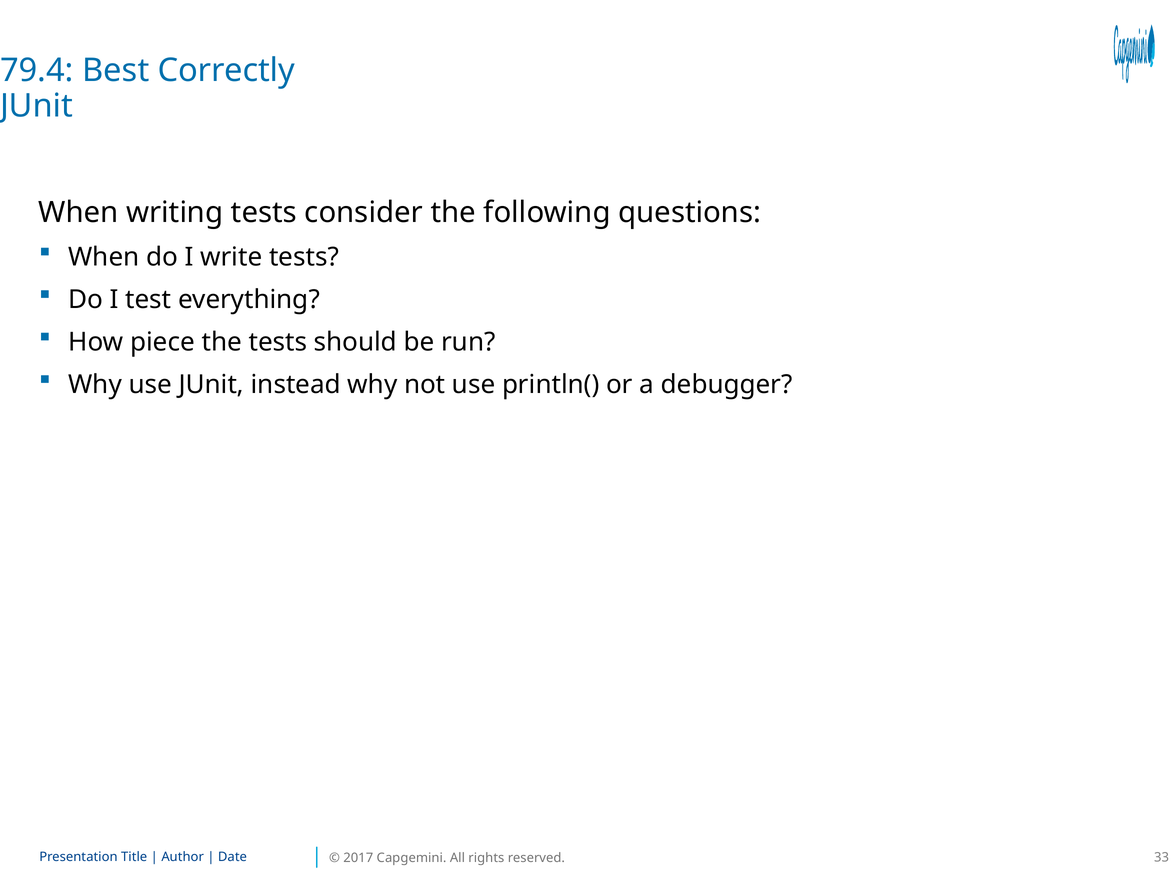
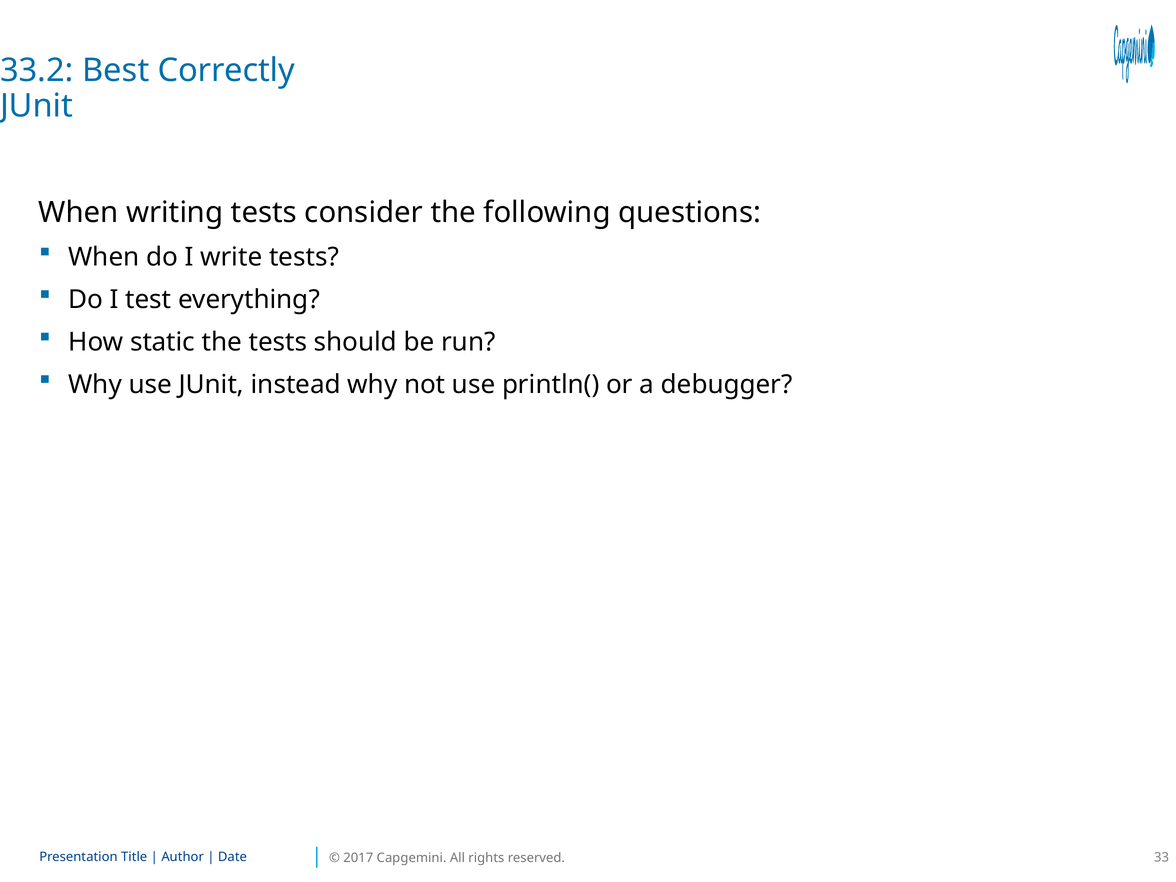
79.4: 79.4 -> 33.2 (37, 71)
piece: piece -> static (163, 342)
